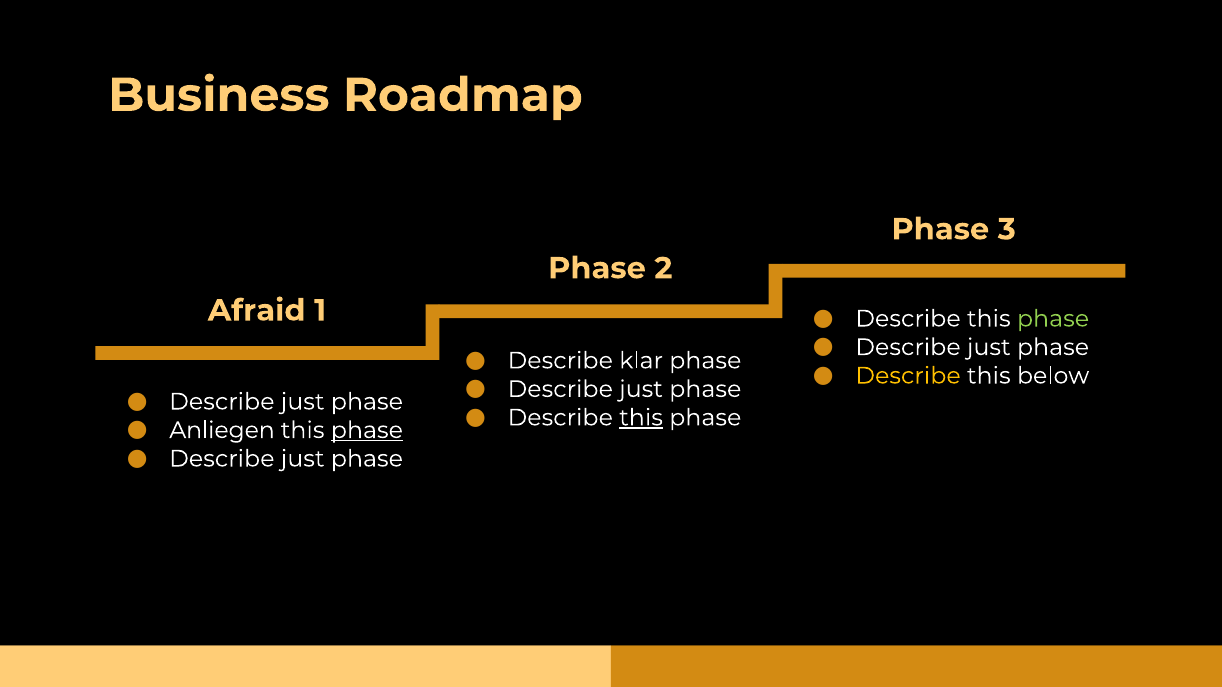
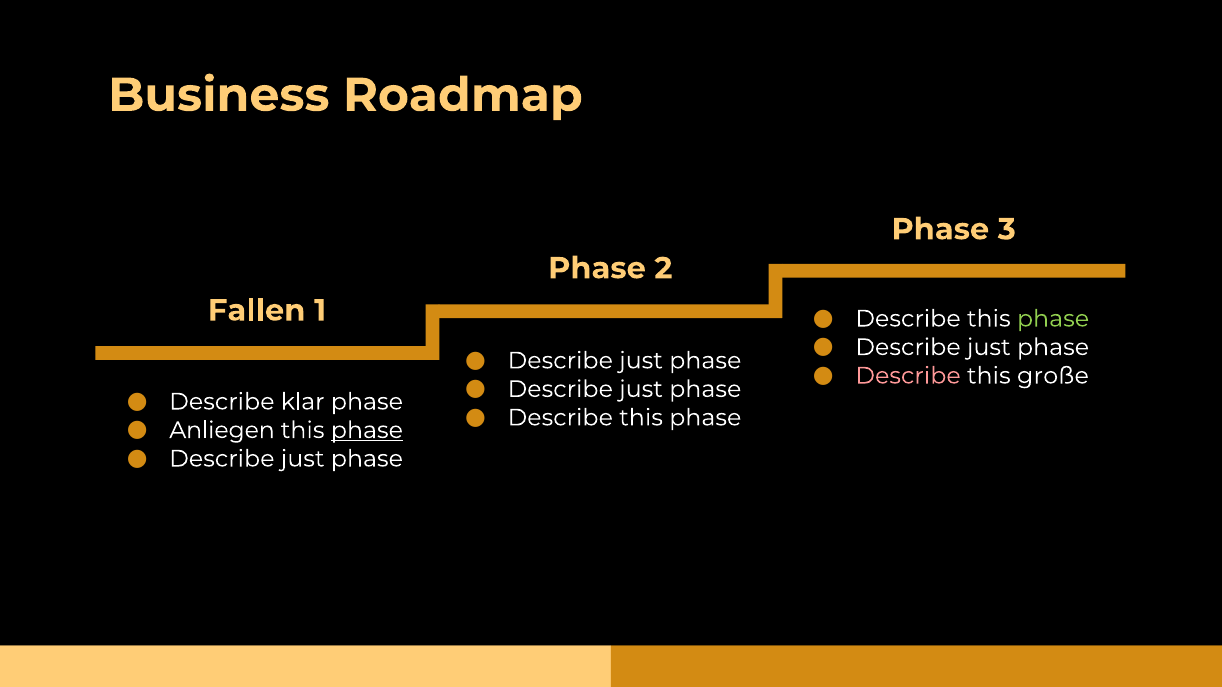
Afraid: Afraid -> Fallen (257, 311)
klar: klar -> just (641, 361)
Describe colour: yellow -> pink (908, 376)
below: below -> große (1053, 376)
just: just -> klar (303, 402)
this underline: present -> none (641, 418)
